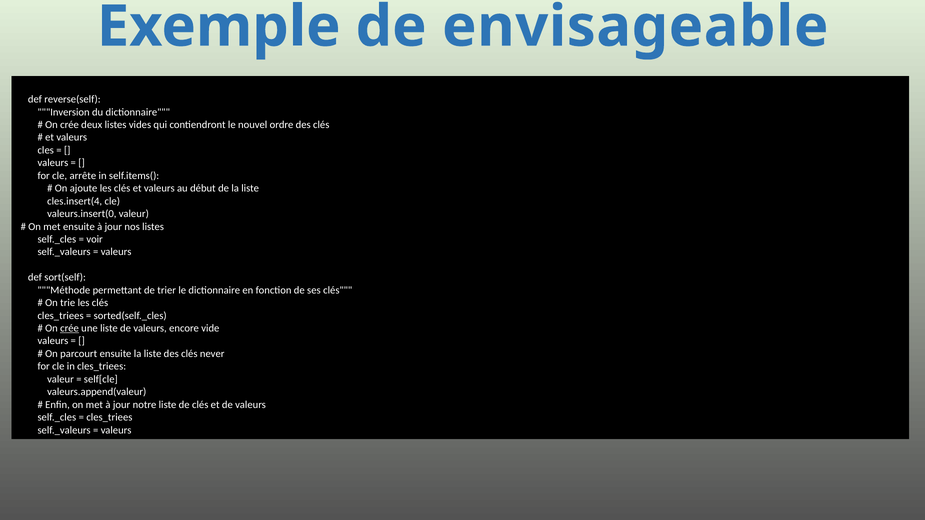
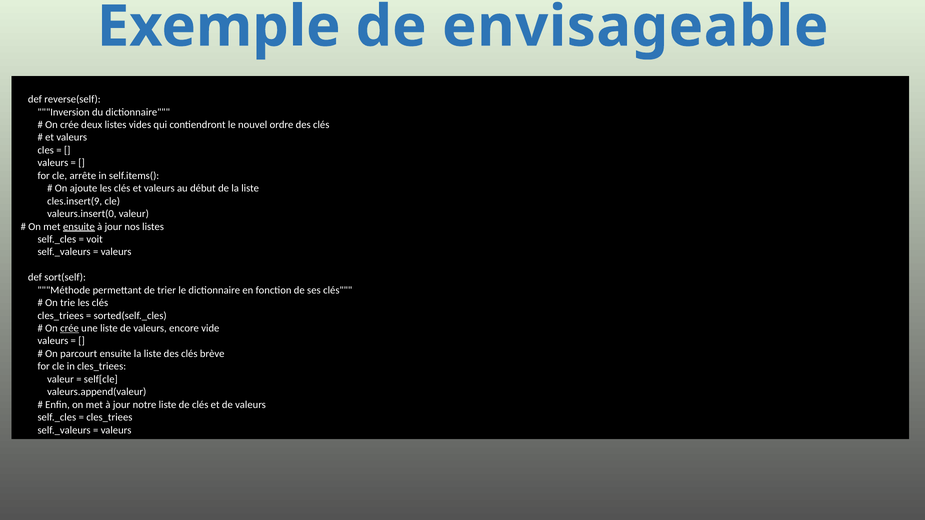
cles.insert(4: cles.insert(4 -> cles.insert(9 (75, 201)
ensuite underline: none -> present (79, 227)
voir: voir -> voit (95, 239)
never: never -> brève (212, 354)
